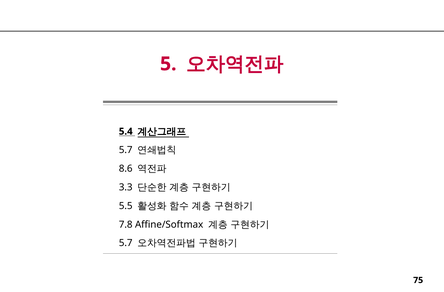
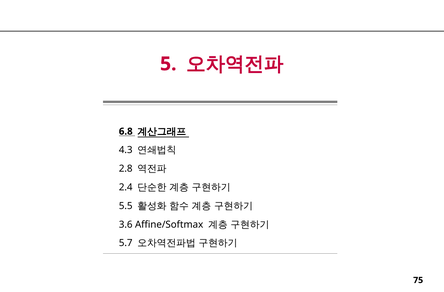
5.4: 5.4 -> 6.8 (126, 131)
5.7: 5.7 -> 4.3 (126, 150)
8.6: 8.6 -> 2.8 (126, 168)
3.3: 3.3 -> 2.4 (126, 187)
7.8: 7.8 -> 3.6 (126, 224)
